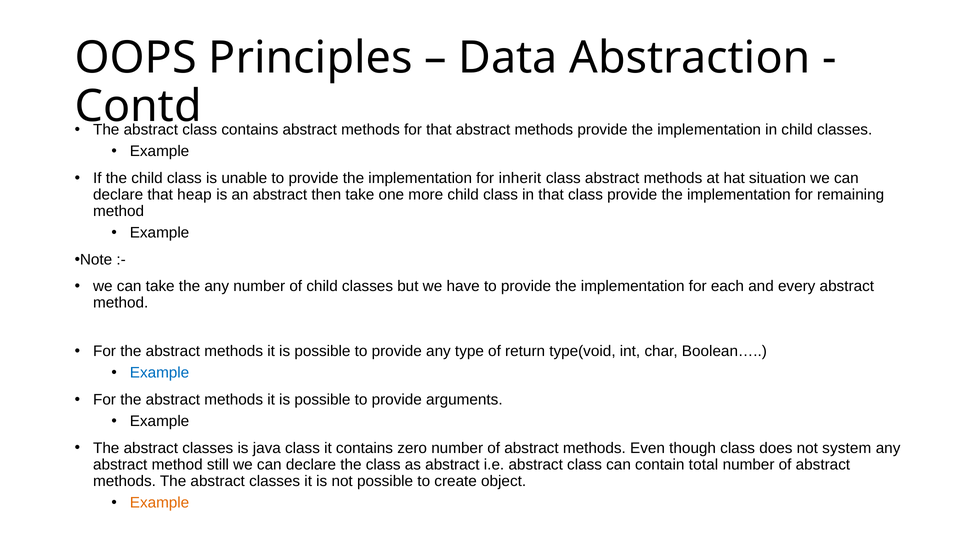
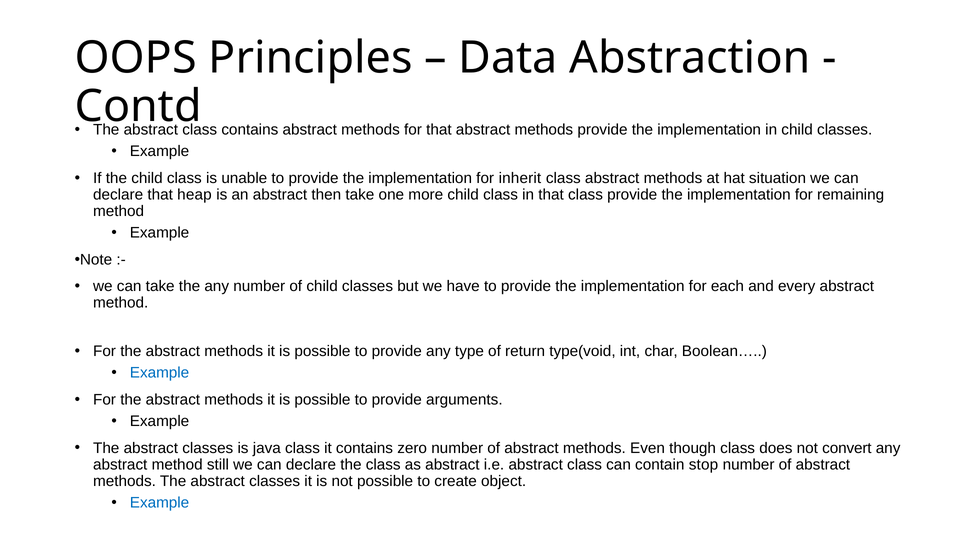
system: system -> convert (847, 448)
total: total -> stop (703, 465)
Example colour: orange -> blue (160, 503)
